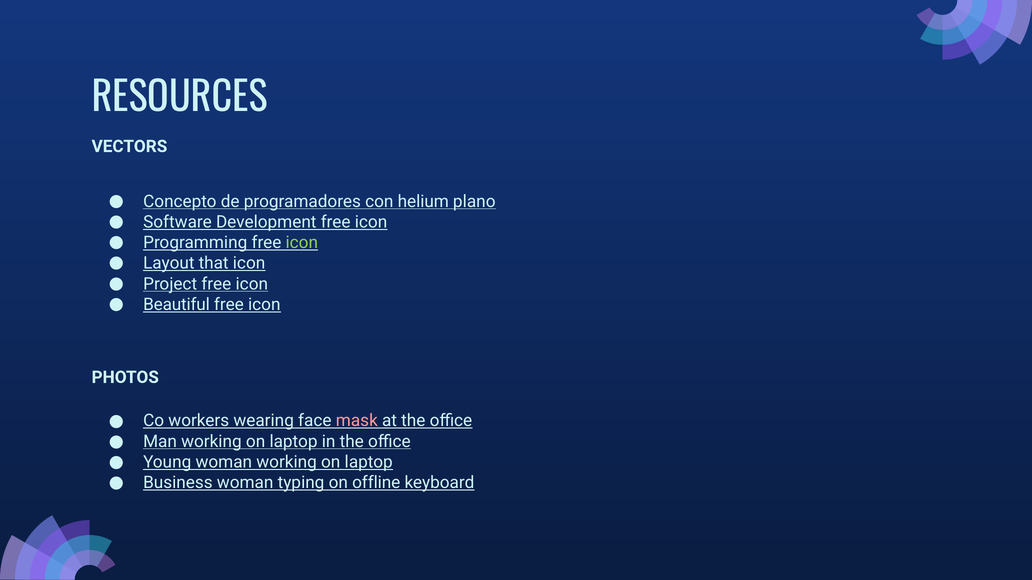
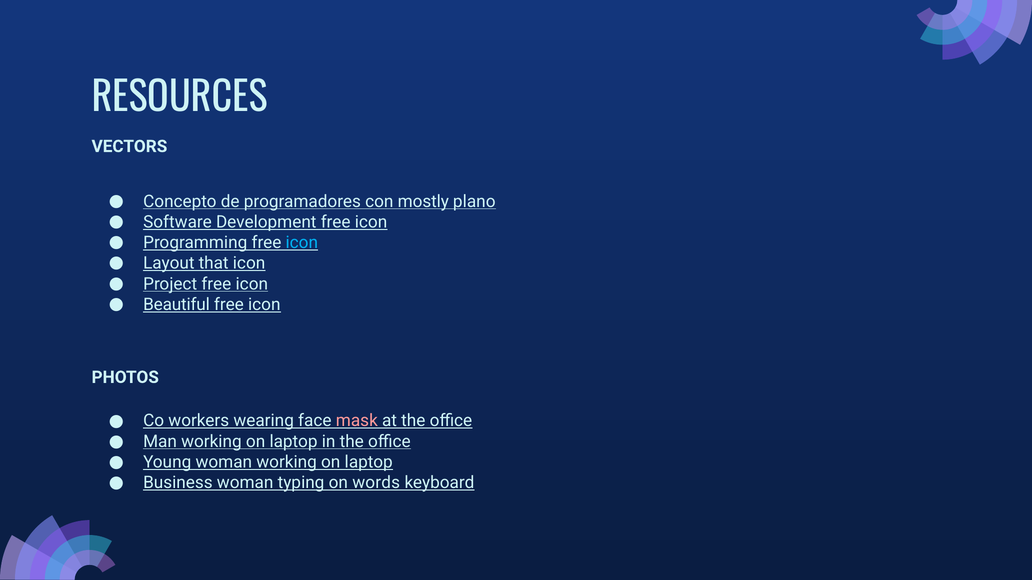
helium: helium -> mostly (423, 202)
icon colour: light green -> light blue (302, 243)
offline: offline -> words (376, 483)
